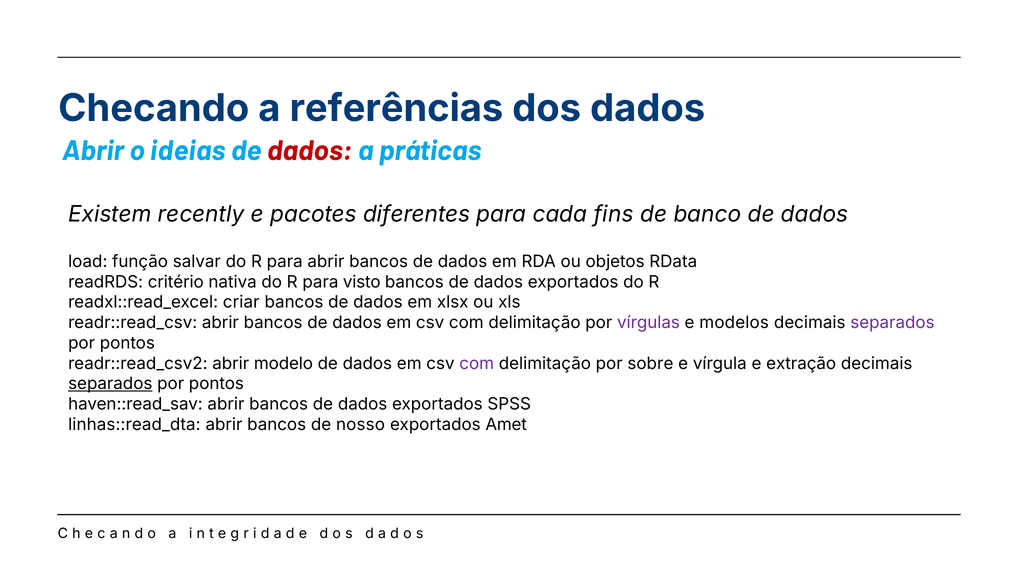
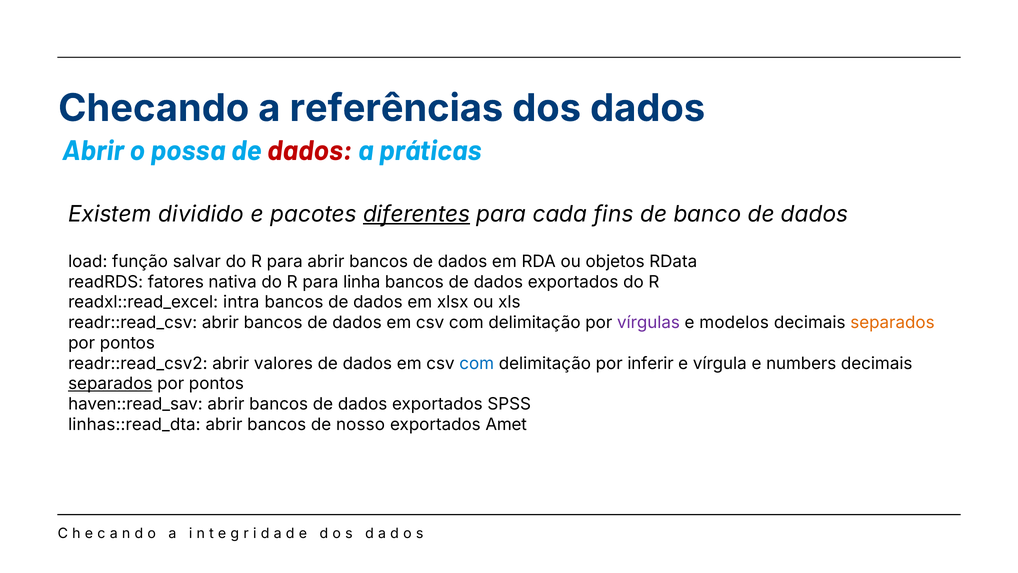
ideias: ideias -> possa (188, 151)
recently: recently -> dividido (201, 214)
diferentes underline: none -> present (417, 214)
critério: critério -> fatores (176, 282)
visto: visto -> linha (362, 282)
criar: criar -> intra (241, 302)
separados colour: purple -> orange (892, 323)
modelo: modelo -> valores (283, 363)
com colour: purple -> blue (477, 363)
sobre: sobre -> inferir (651, 363)
extração: extração -> numbers (801, 363)
